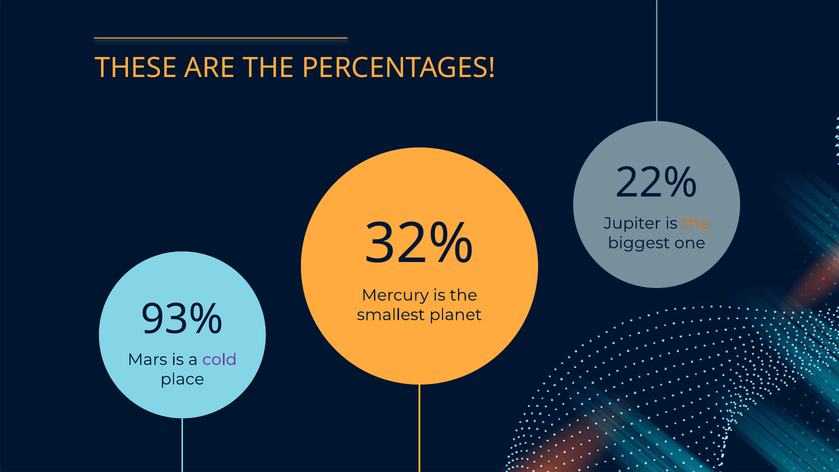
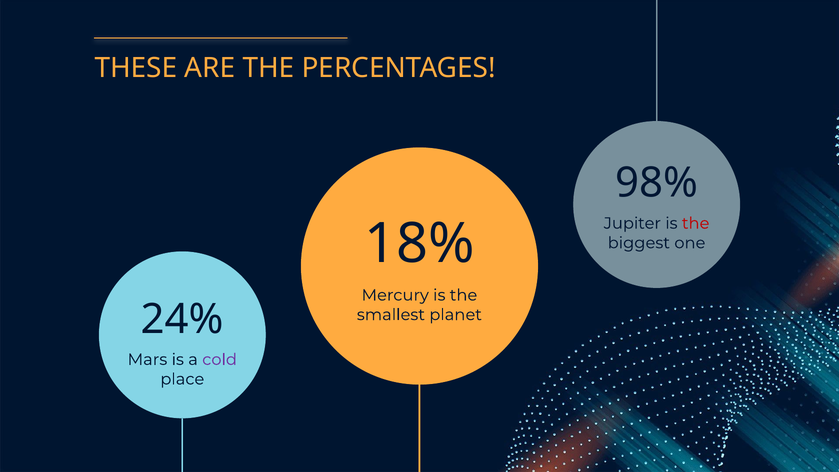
22%: 22% -> 98% (657, 183)
the colour: orange -> red (696, 223)
32%: 32% -> 18% (419, 244)
93%: 93% -> 24% (182, 319)
